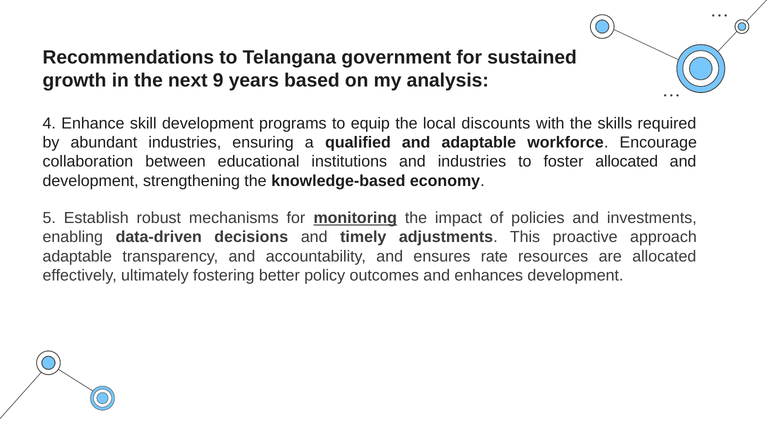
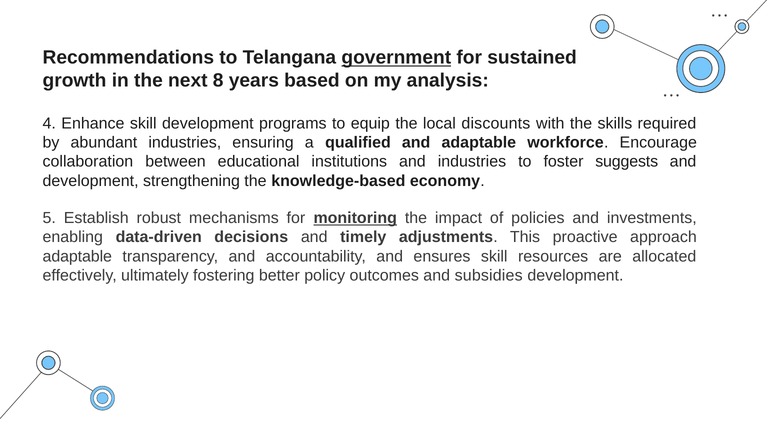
government underline: none -> present (396, 58)
9: 9 -> 8 (218, 81)
foster allocated: allocated -> suggests (627, 162)
ensures rate: rate -> skill (494, 257)
enhances: enhances -> subsidies (489, 276)
